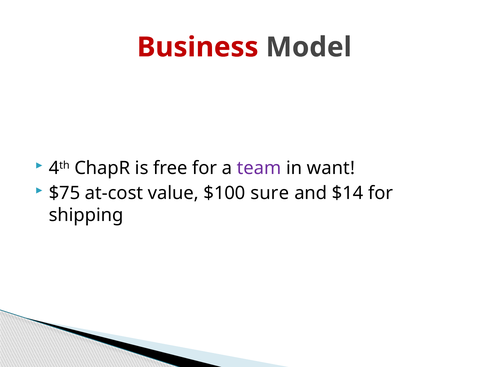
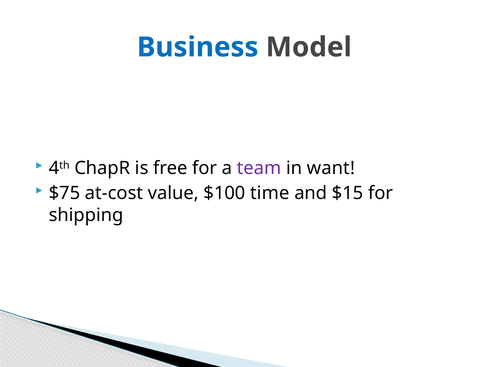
Business colour: red -> blue (198, 47)
sure: sure -> time (270, 193)
$14: $14 -> $15 (348, 193)
